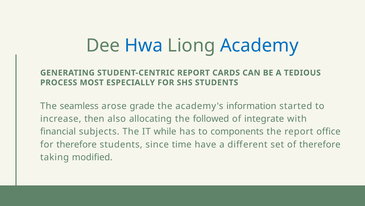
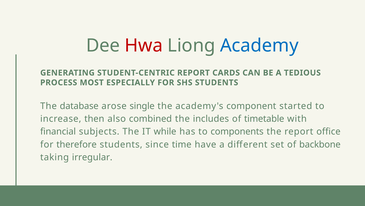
Hwa colour: blue -> red (144, 46)
seamless: seamless -> database (79, 106)
grade: grade -> single (142, 106)
information: information -> component (251, 106)
allocating: allocating -> combined (150, 118)
followed: followed -> includes (211, 118)
integrate: integrate -> timetable (264, 118)
of therefore: therefore -> backbone (320, 144)
modified: modified -> irregular (92, 157)
